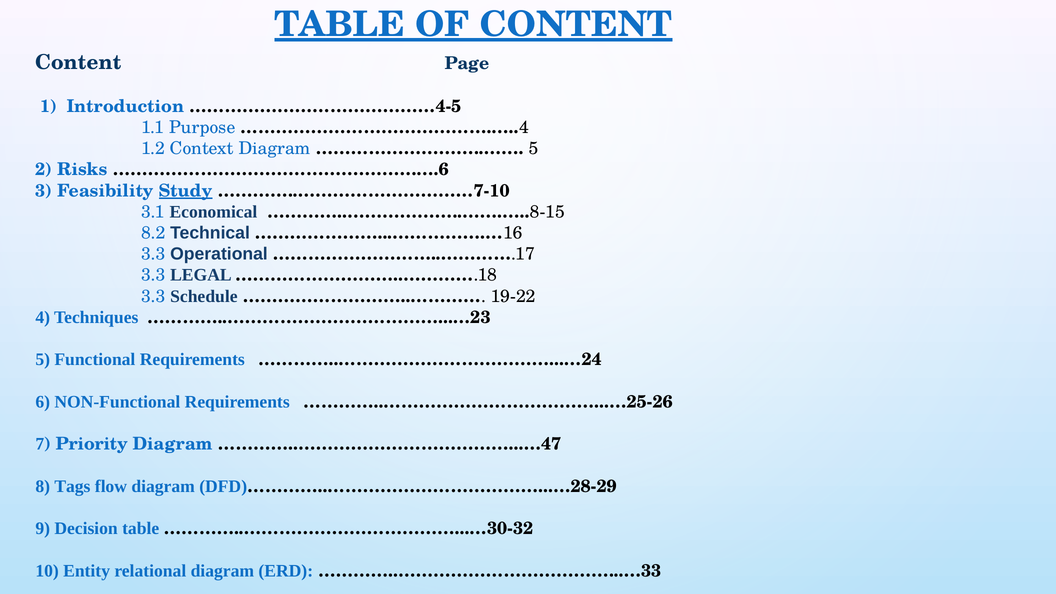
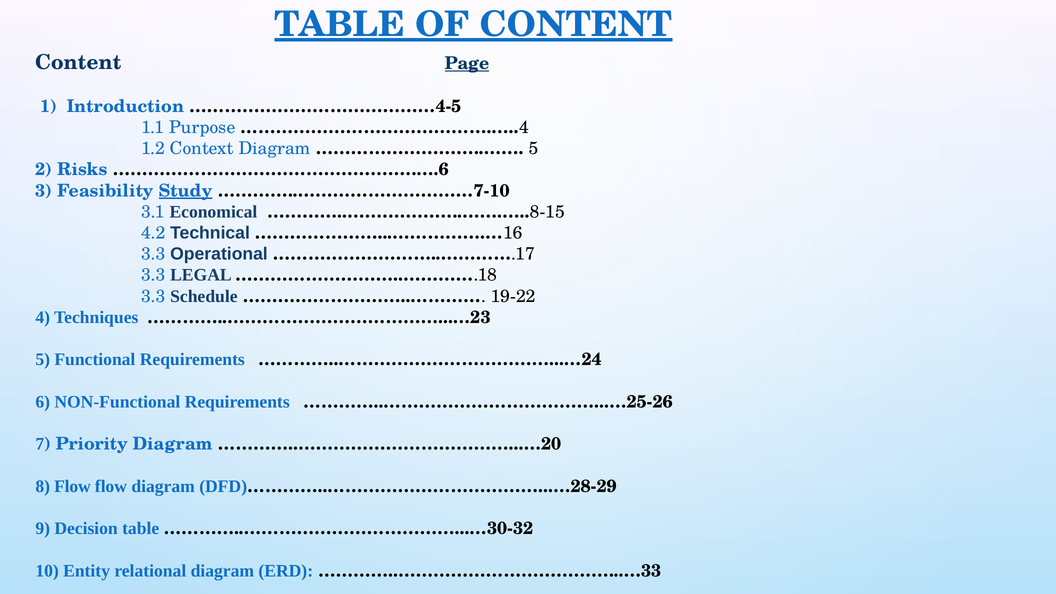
Page underline: none -> present (467, 63)
8.2: 8.2 -> 4.2 (153, 233)
…………..………………………………...…47: …………..………………………………...…47 -> …………..………………………………...…20 (390, 444)
8 Tags: Tags -> Flow (72, 486)
